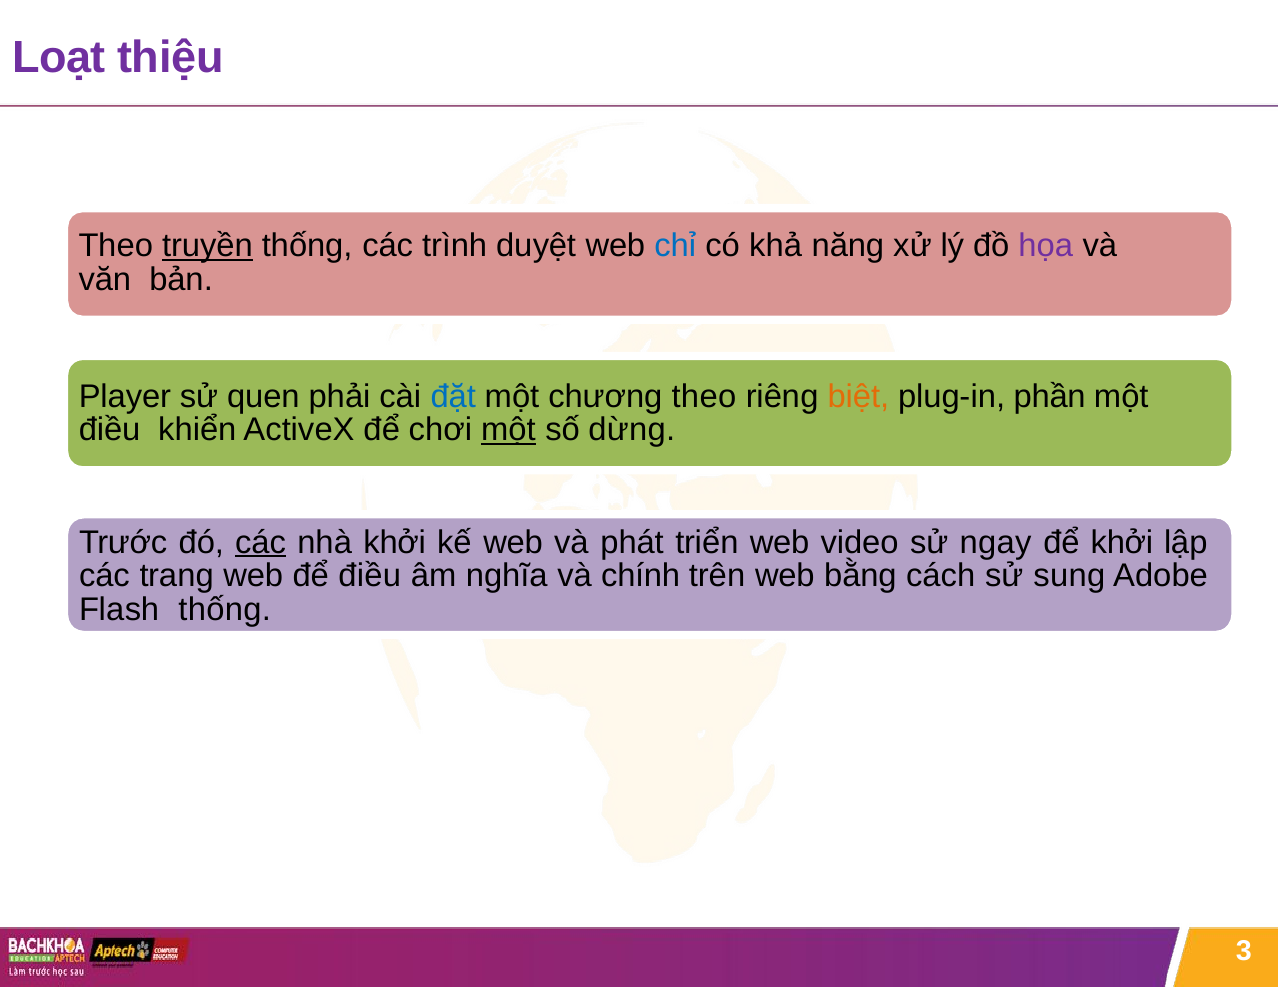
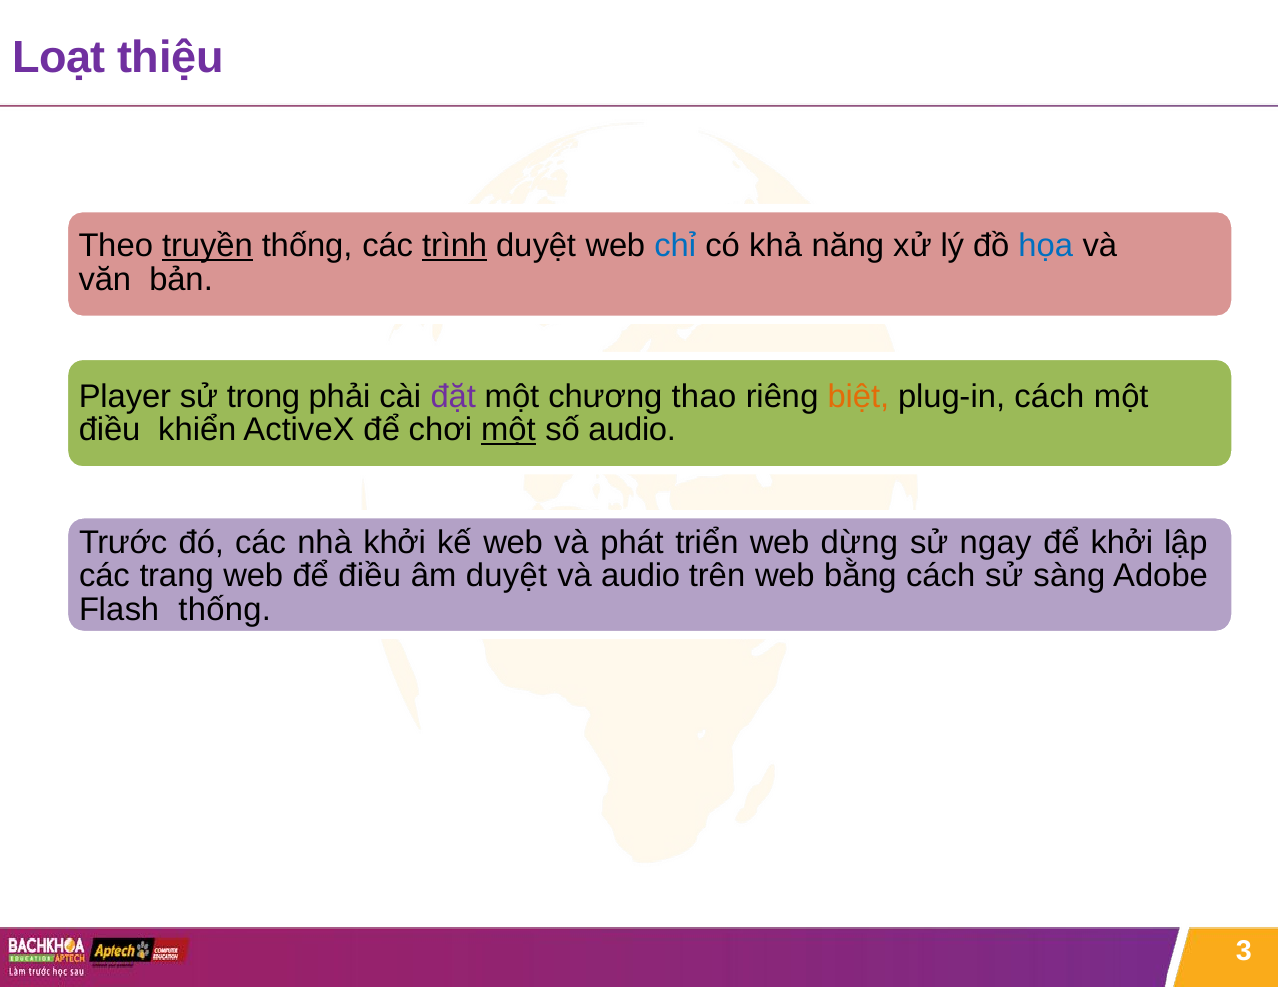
trình underline: none -> present (455, 246)
họa colour: purple -> blue (1046, 246)
quen: quen -> trong (263, 397)
đặt colour: blue -> purple (453, 397)
chương theo: theo -> thao (704, 397)
plug-in phần: phần -> cách (1049, 397)
số dừng: dừng -> audio (632, 430)
các underline: present -> none (261, 543)
video: video -> dừng (859, 543)
âm nghĩa: nghĩa -> duyệt (507, 577)
và chính: chính -> audio (641, 577)
sung: sung -> sàng (1069, 577)
